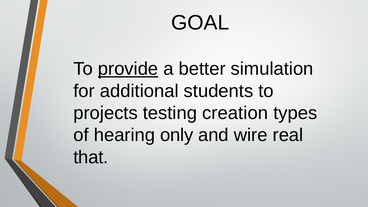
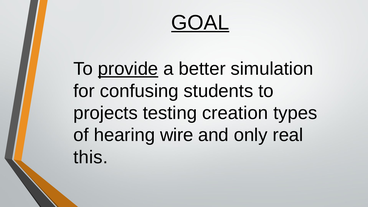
GOAL underline: none -> present (200, 23)
additional: additional -> confusing (139, 91)
only: only -> wire (177, 135)
wire: wire -> only (251, 135)
that: that -> this (91, 157)
